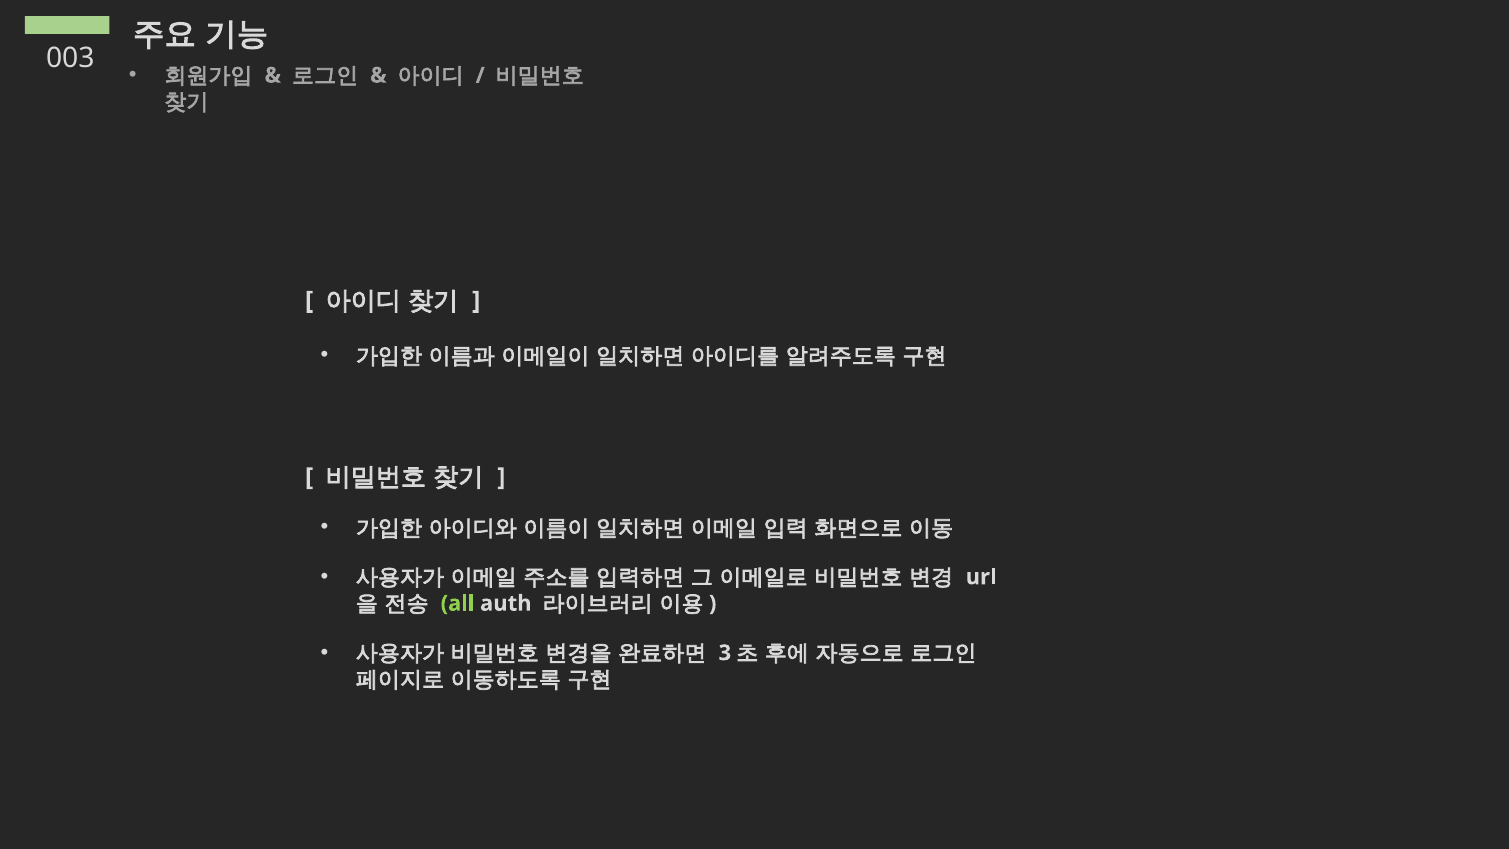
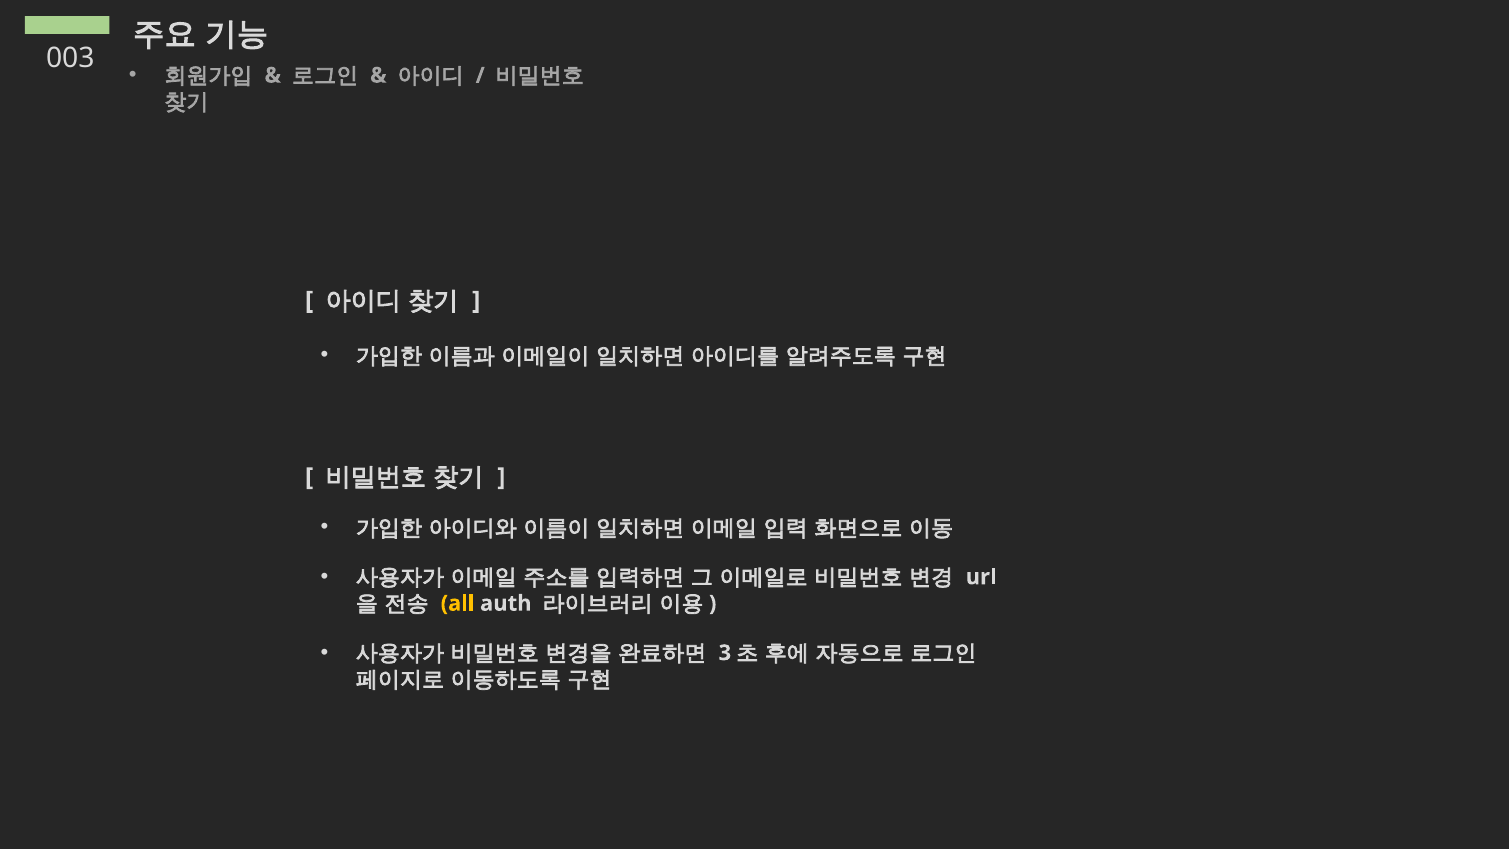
all colour: light green -> yellow (457, 603)
